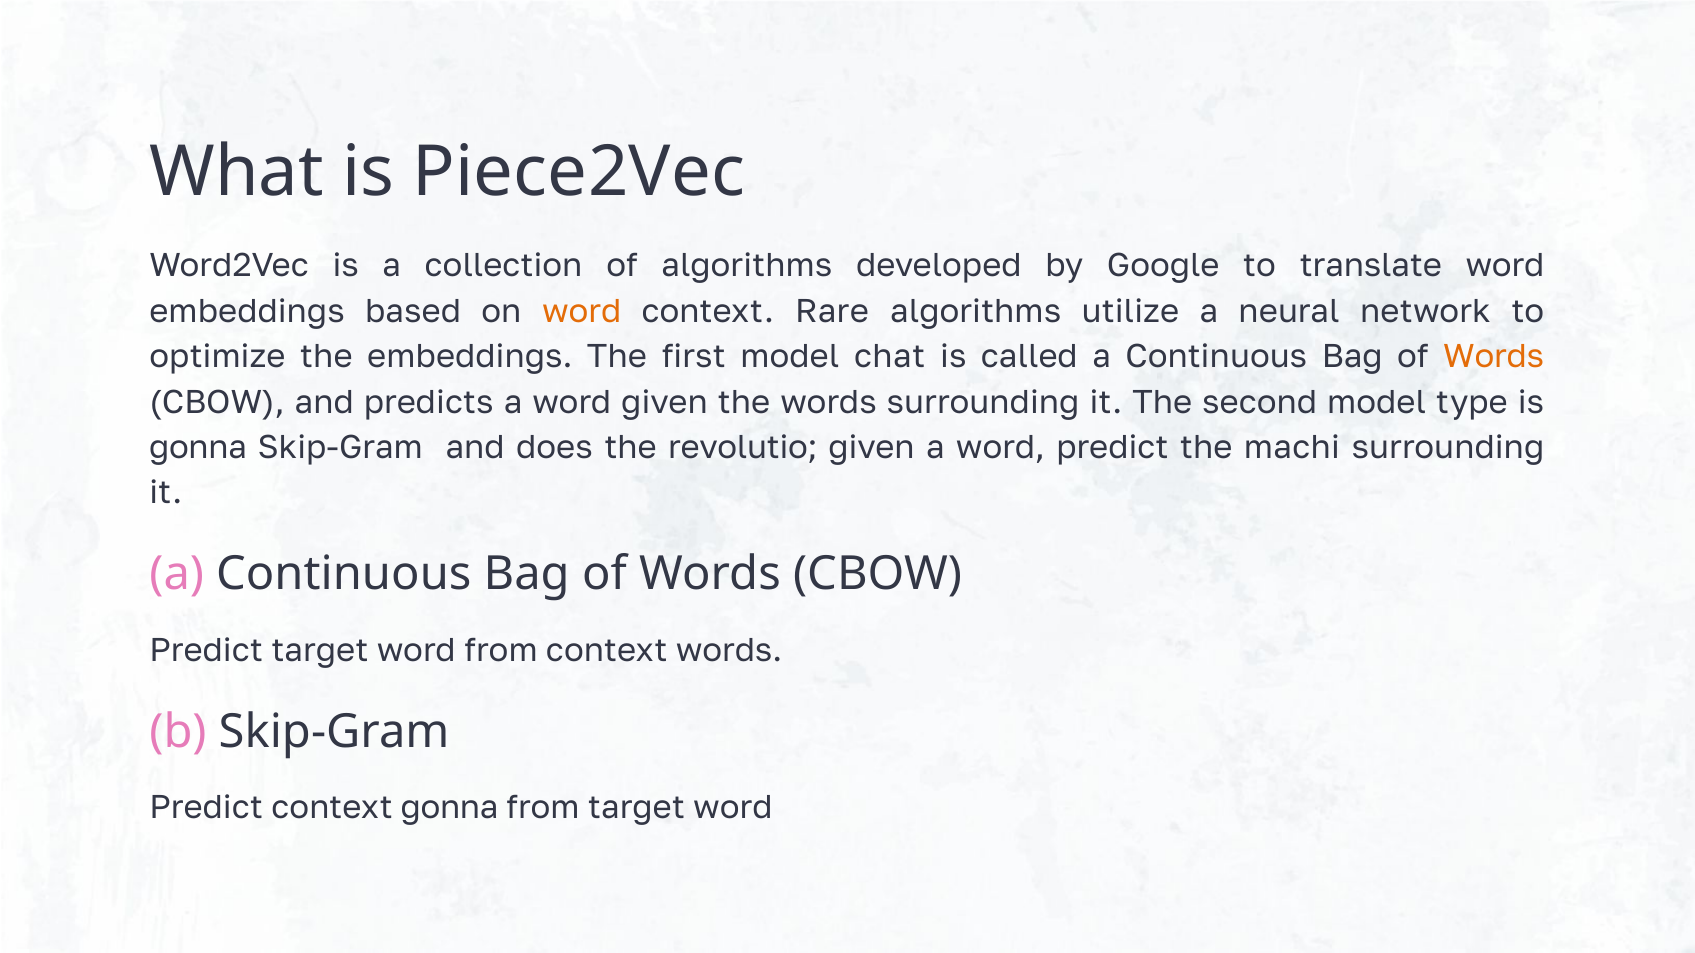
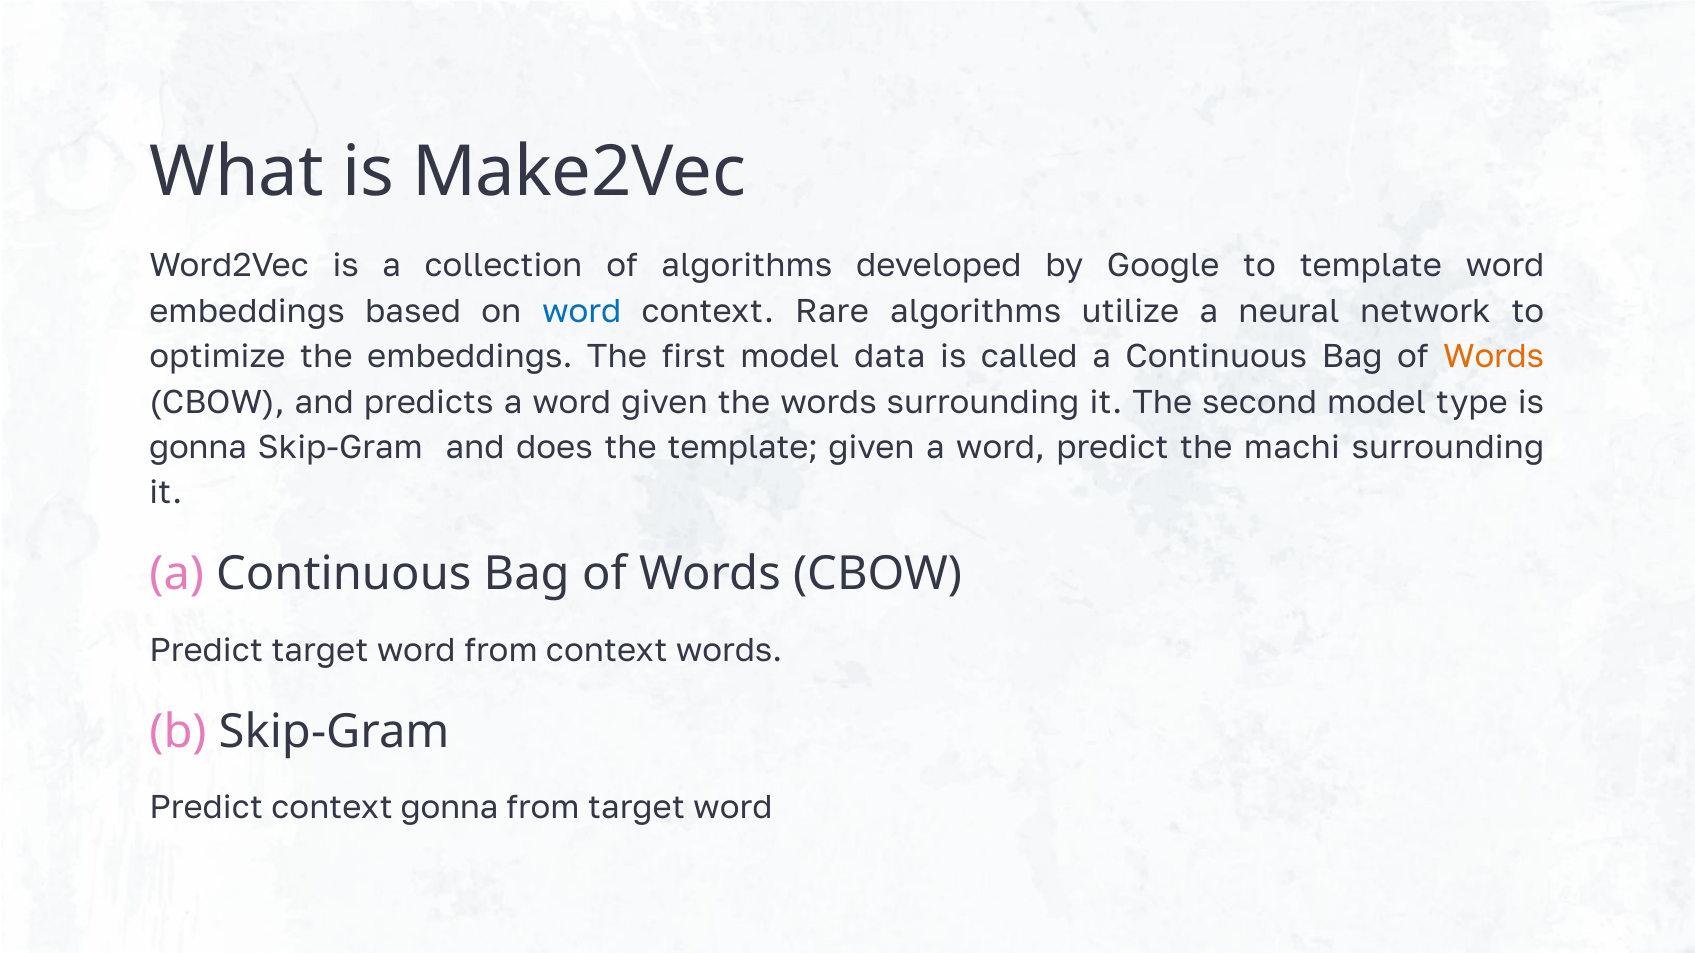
Piece2Vec: Piece2Vec -> Make2Vec (579, 172)
to translate: translate -> template (1371, 266)
word colour: orange -> blue (582, 312)
chat: chat -> data (890, 357)
the revolutio: revolutio -> template (743, 448)
